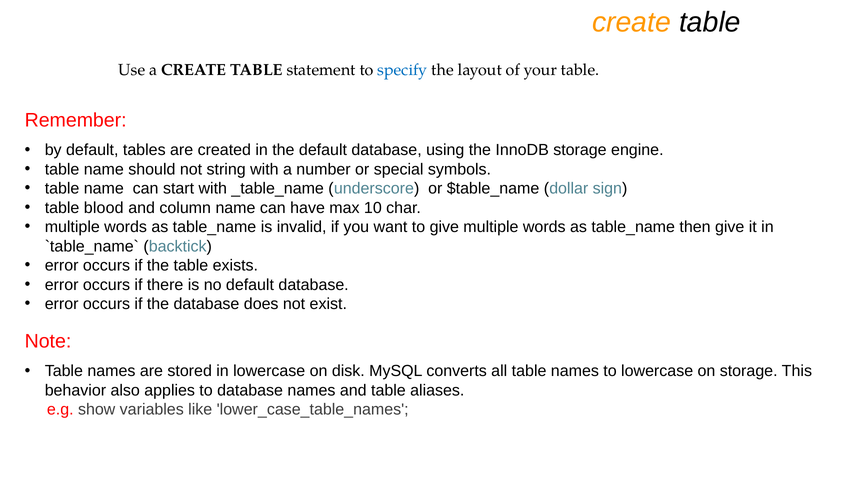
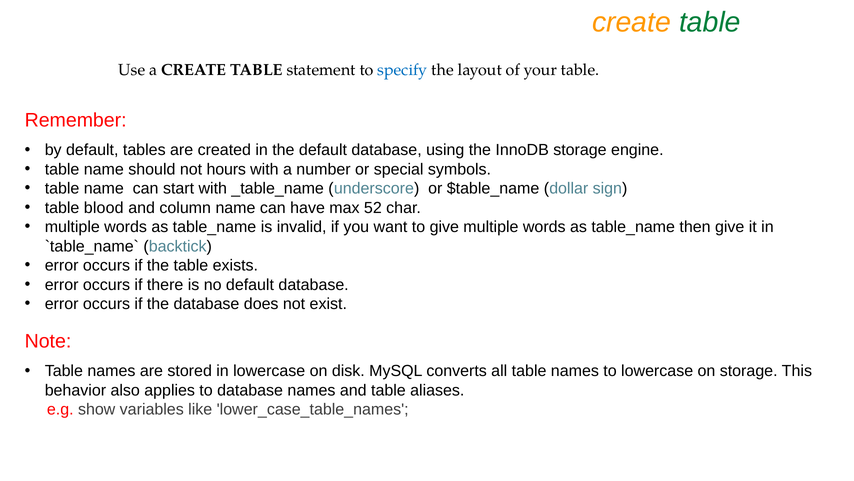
table colour: black -> green (710, 22)
string: string -> hours (226, 169)
10: 10 -> 52 (373, 208)
